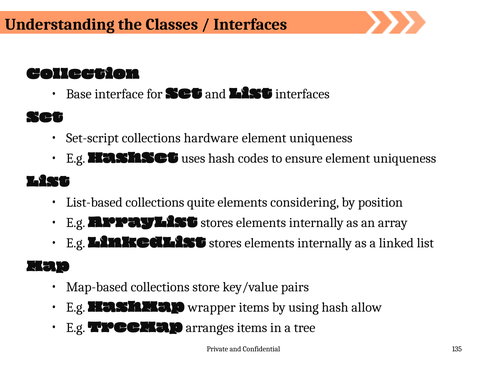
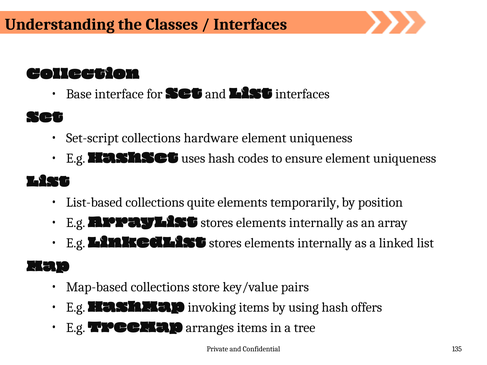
considering: considering -> temporarily (305, 203)
wrapper: wrapper -> invoking (212, 307)
allow: allow -> offers (367, 307)
